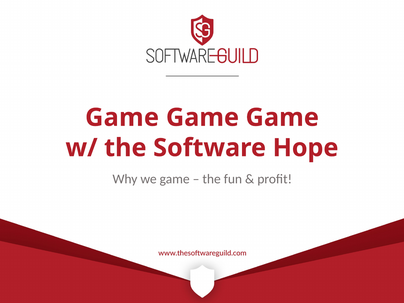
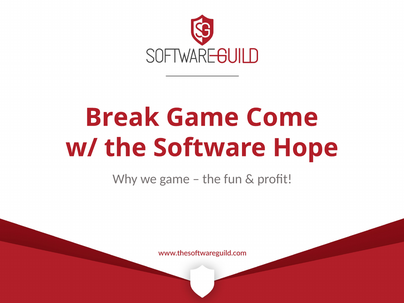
Game: Game -> Break (122, 118)
Game: Game -> Come (282, 118)
